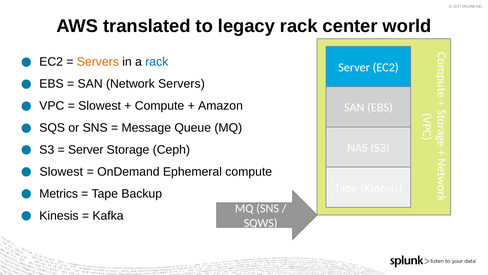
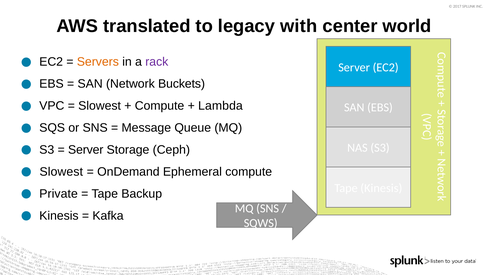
legacy rack: rack -> with (299, 26)
rack colour: blue -> purple (157, 62)
Network Servers: Servers -> Buckets (182, 84)
Amazon: Amazon -> Lambda (220, 106)
Metrics: Metrics -> Private (59, 193)
